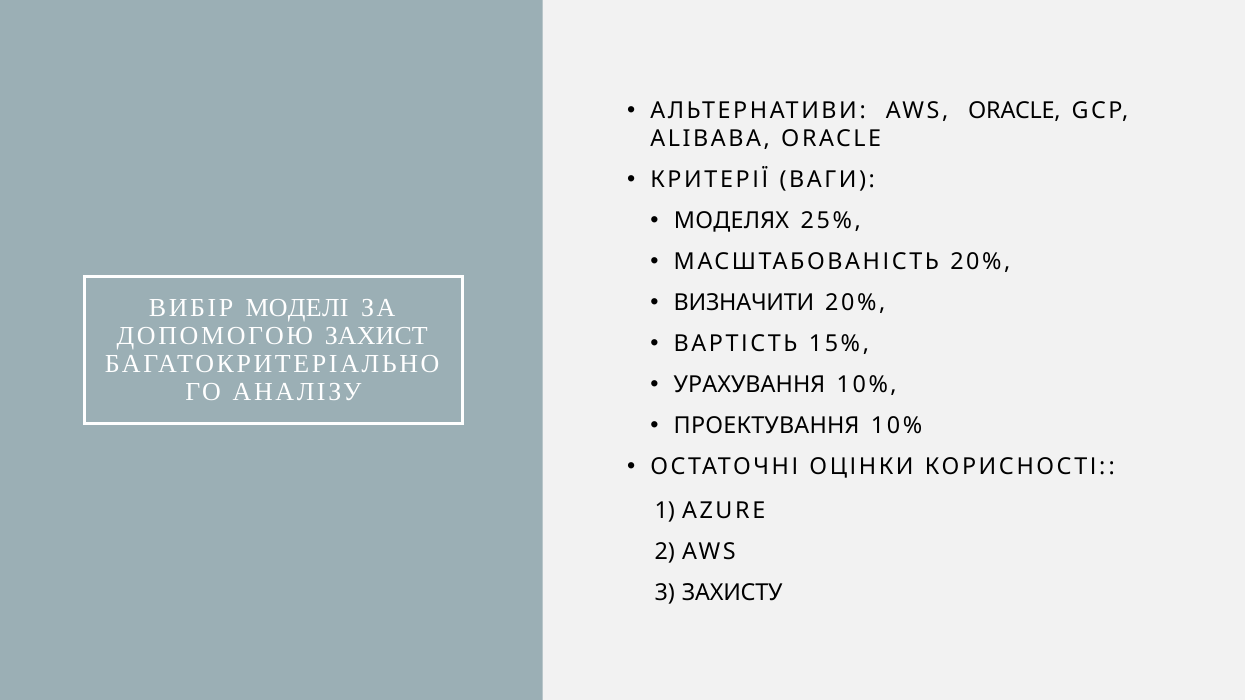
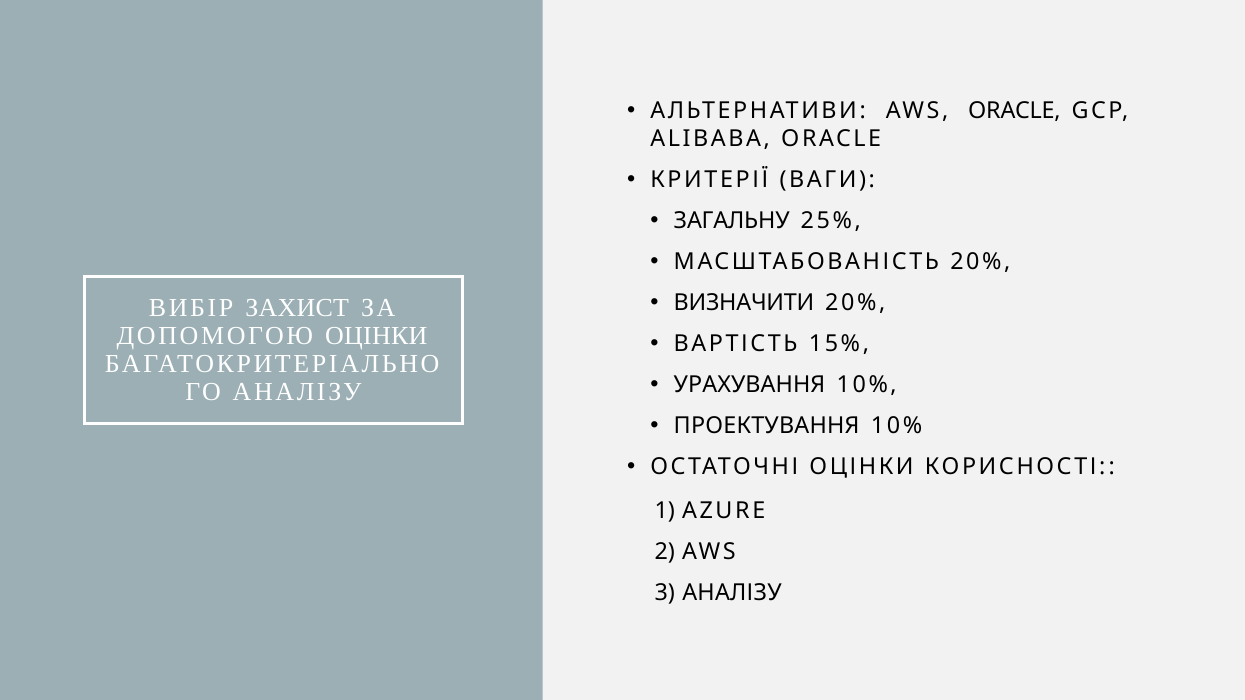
МОДЕЛЯХ: МОДЕЛЯХ -> ЗАГАЛЬНУ (732, 221)
МОДЕЛІ: МОДЕЛІ -> ЗАХИСТ (297, 308)
ДОПОМОГОЮ ЗАХИСТ: ЗАХИСТ -> ОЦІНКИ (376, 336)
ЗАХИСТУ: ЗАХИСТУ -> АНАЛІЗУ (732, 593)
